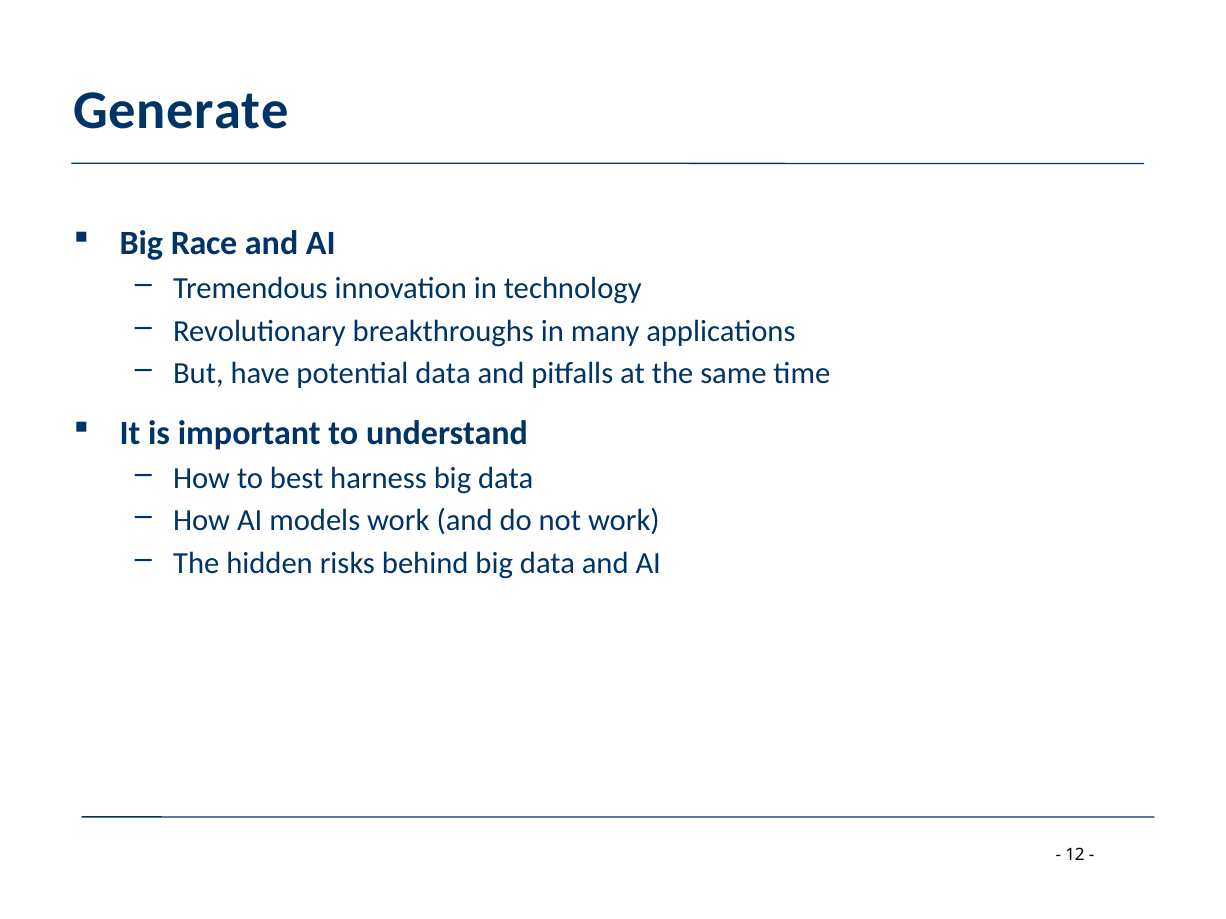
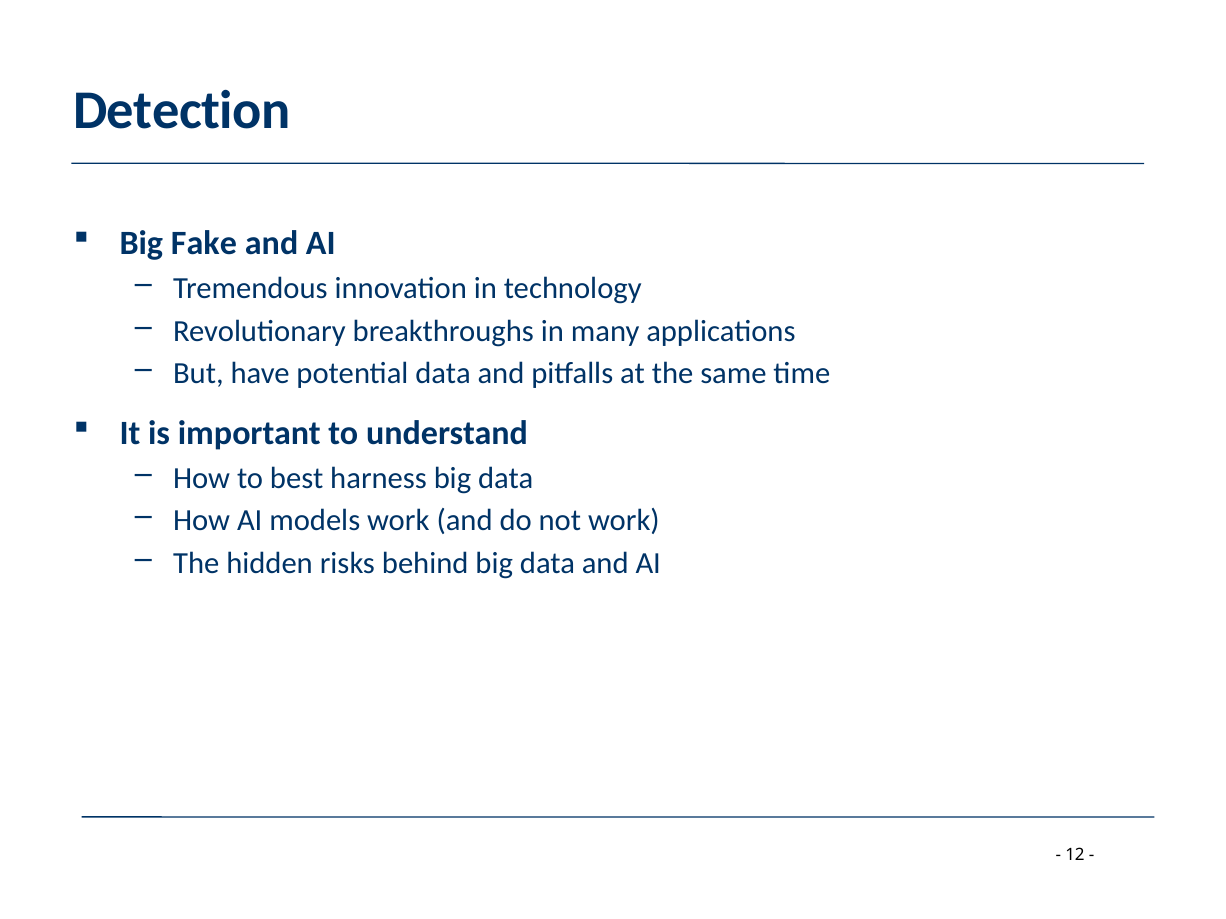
Generate: Generate -> Detection (182, 111)
Race: Race -> Fake (204, 244)
